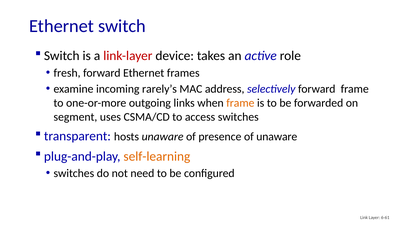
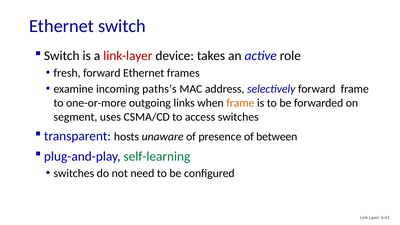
rarely’s: rarely’s -> paths’s (159, 89)
of unaware: unaware -> between (277, 137)
self-learning colour: orange -> green (157, 156)
